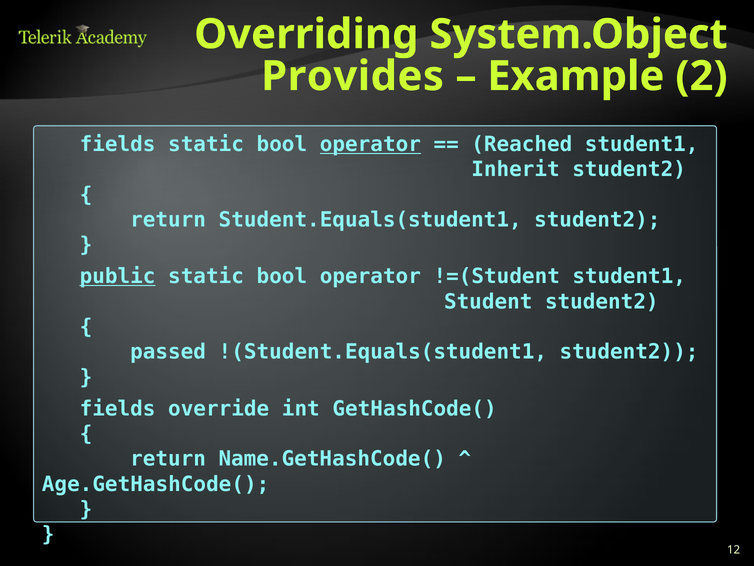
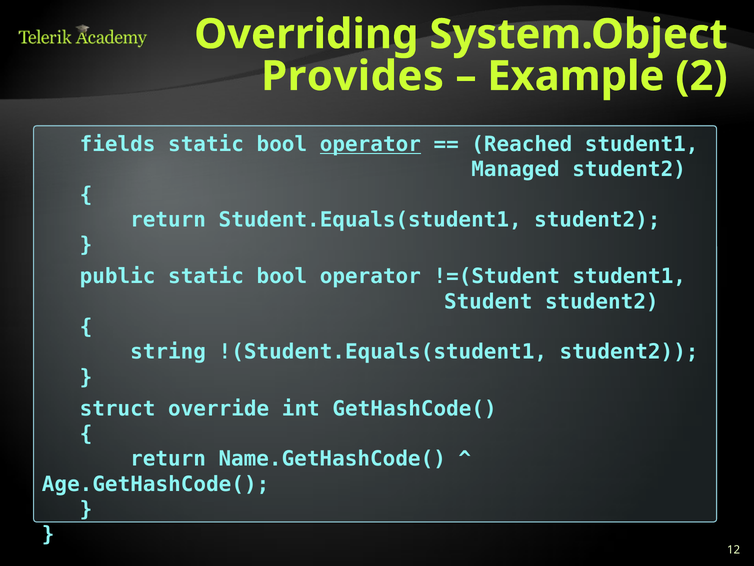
Inherit: Inherit -> Managed (515, 169)
public underline: present -> none (118, 276)
passed: passed -> string (168, 352)
fields: fields -> struct (118, 408)
